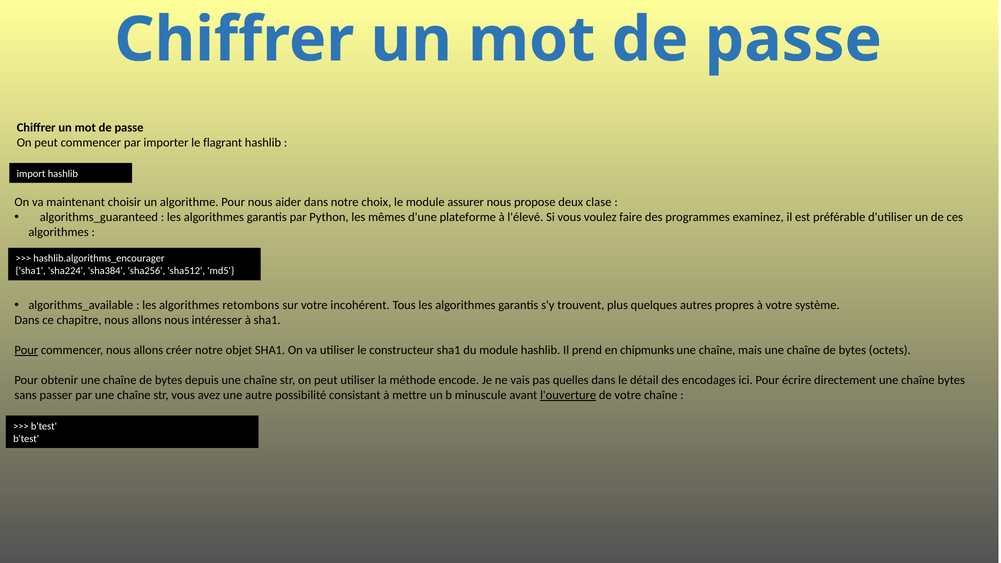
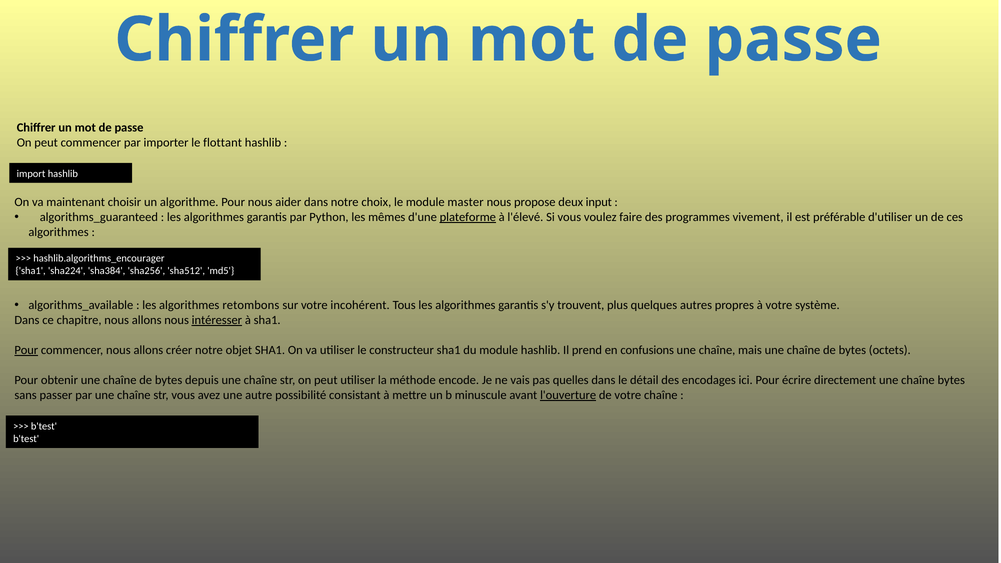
flagrant: flagrant -> flottant (223, 143)
assurer: assurer -> master (466, 202)
clase: clase -> input (599, 202)
plateforme underline: none -> present (468, 217)
examinez: examinez -> vivement (758, 217)
intéresser underline: none -> present (217, 320)
chipmunks: chipmunks -> confusions (647, 350)
